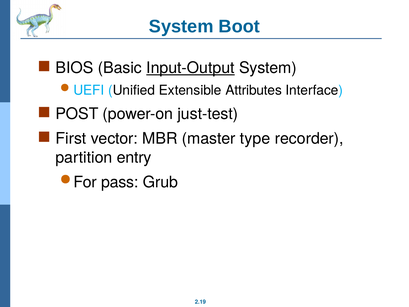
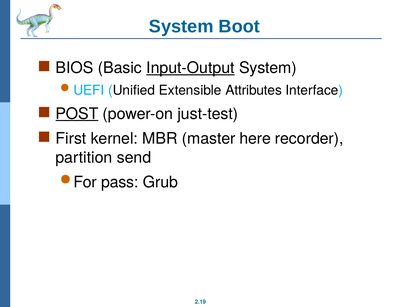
POST underline: none -> present (77, 114)
vector: vector -> kernel (114, 138)
type: type -> here (255, 138)
entry: entry -> send (134, 157)
